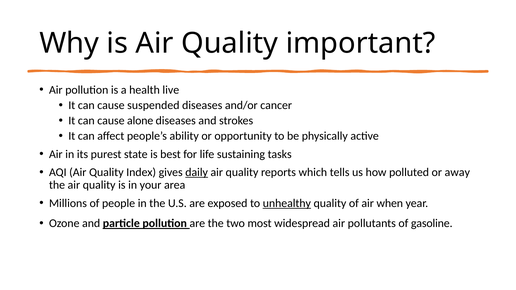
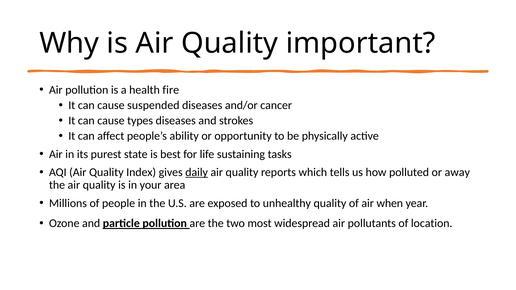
live: live -> fire (171, 90)
alone: alone -> types (140, 121)
unhealthy underline: present -> none (287, 203)
gasoline: gasoline -> location (432, 224)
